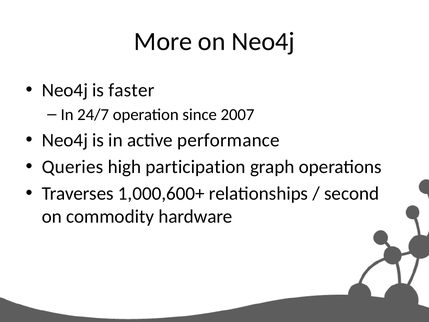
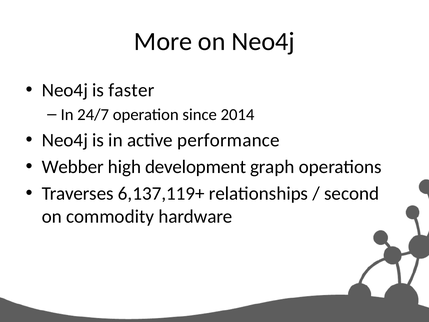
2007: 2007 -> 2014 (237, 115)
Queries: Queries -> Webber (73, 167)
participation: participation -> development (196, 167)
1,000,600+: 1,000,600+ -> 6,137,119+ (161, 193)
